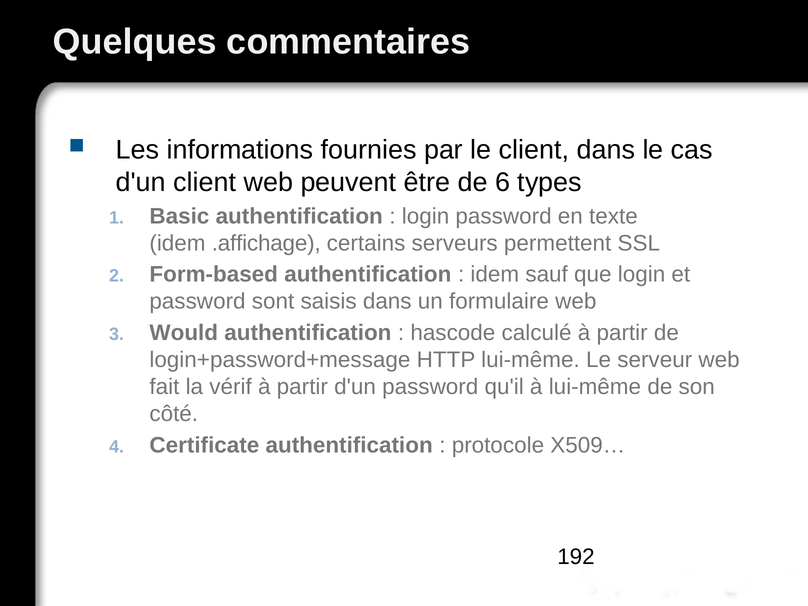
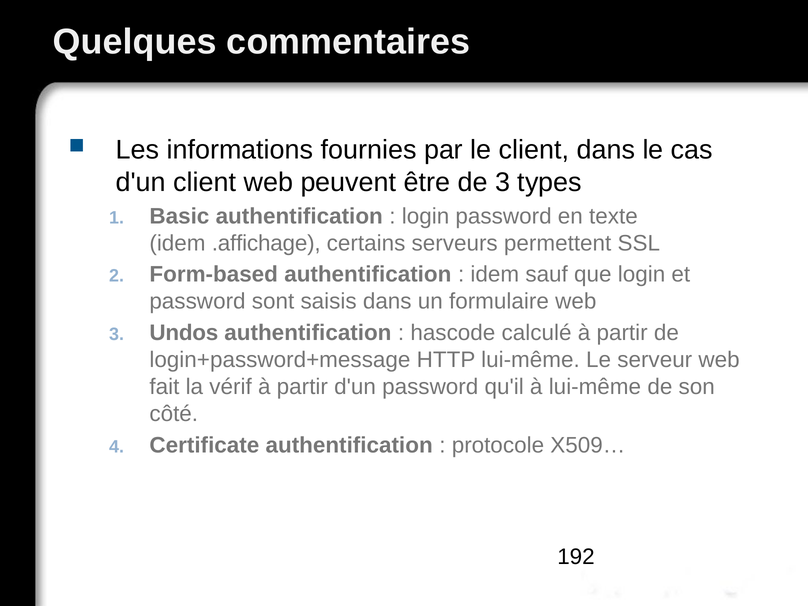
de 6: 6 -> 3 (503, 182)
Would: Would -> Undos (184, 333)
